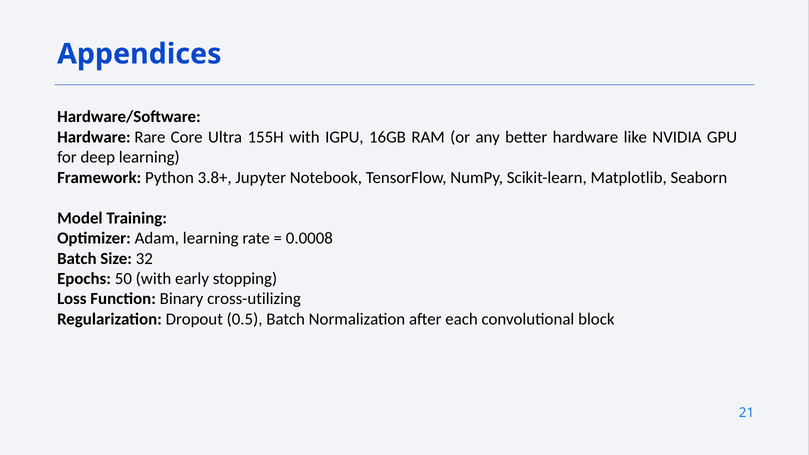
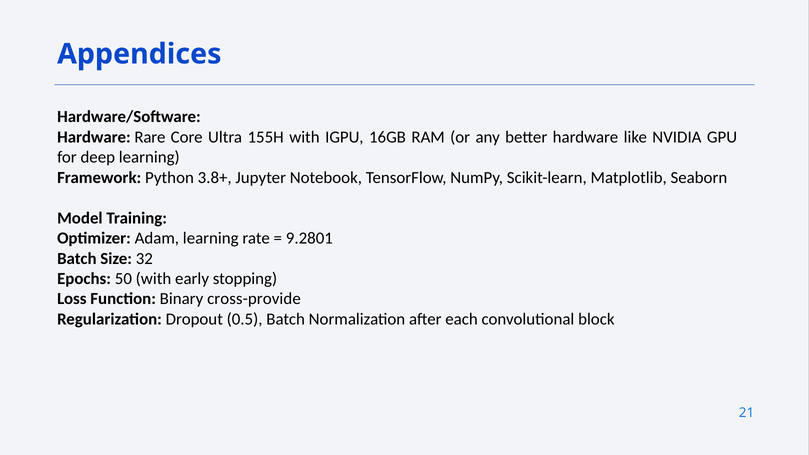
0.0008: 0.0008 -> 9.2801 (309, 238)
cross-utilizing: cross-utilizing -> cross-provide (254, 299)
